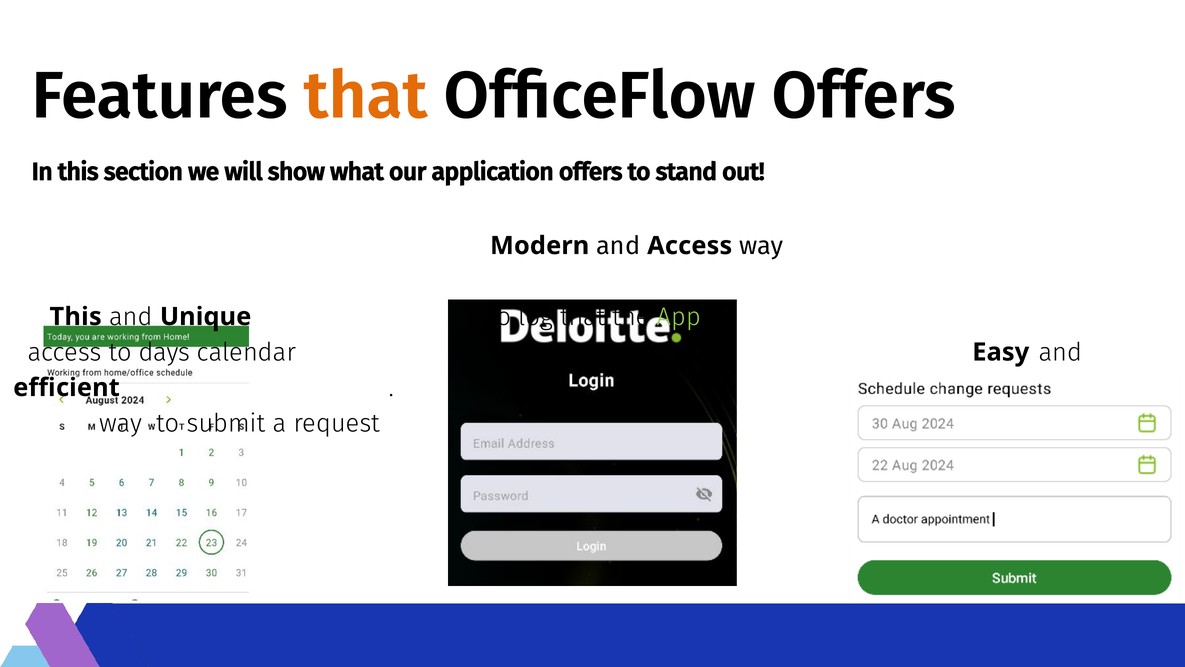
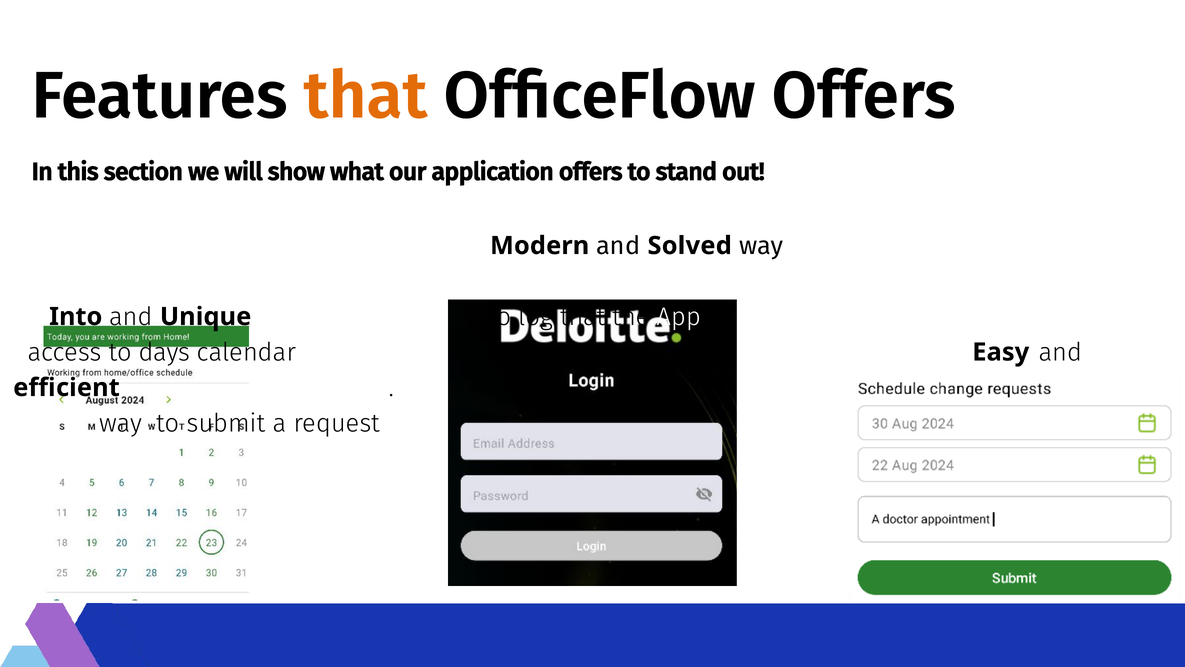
and Access: Access -> Solved (690, 246)
This: This -> Into (76, 316)
App colour: light green -> white (679, 316)
